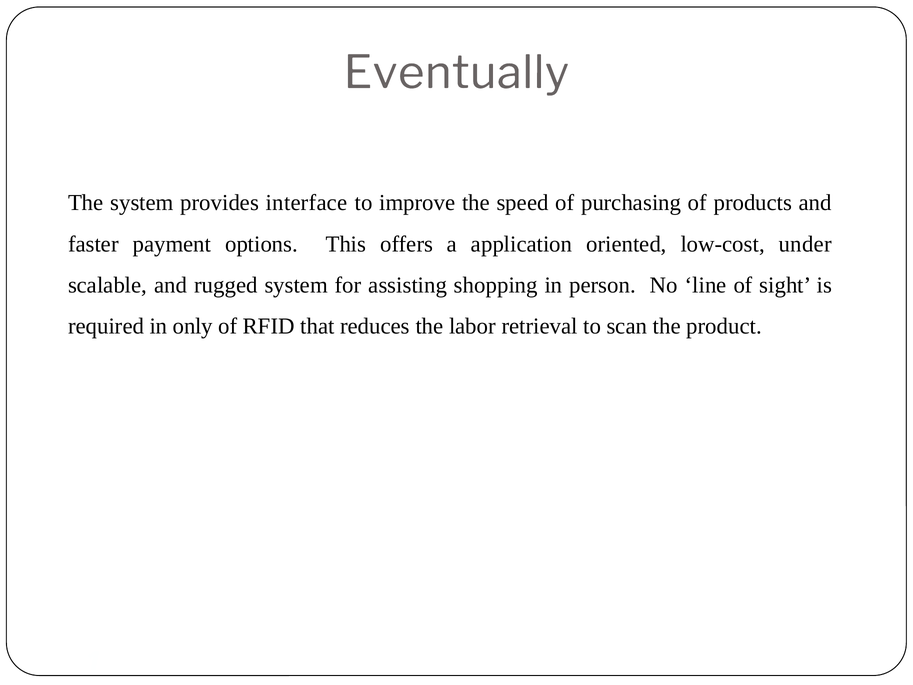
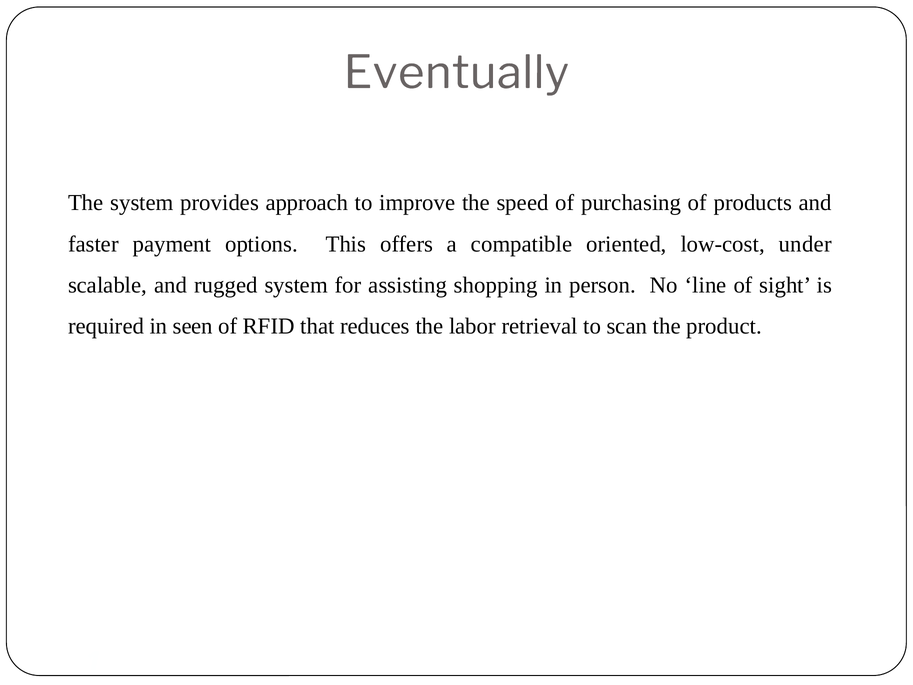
interface: interface -> approach (307, 203)
application: application -> compatible (522, 244)
only: only -> seen (193, 326)
